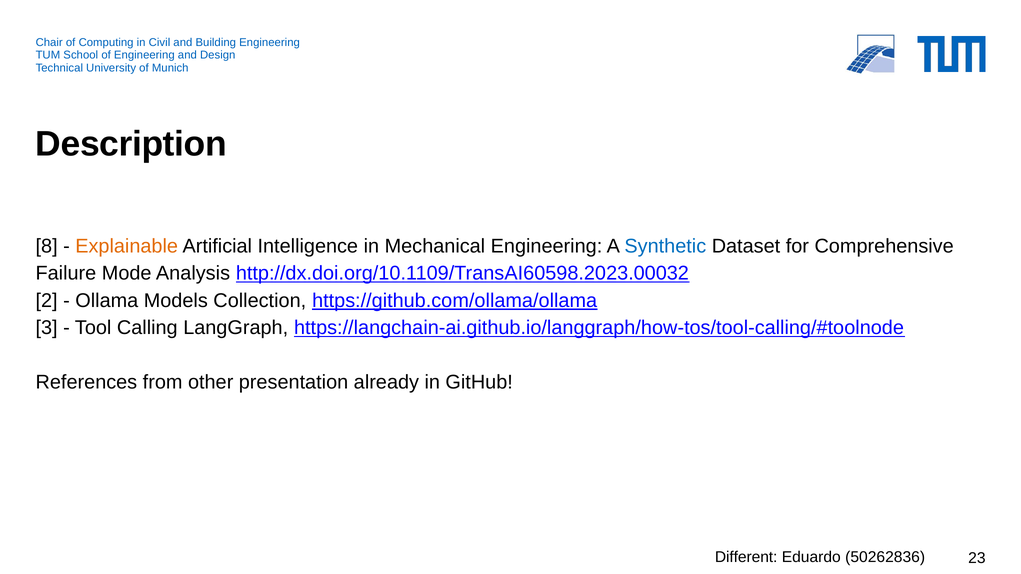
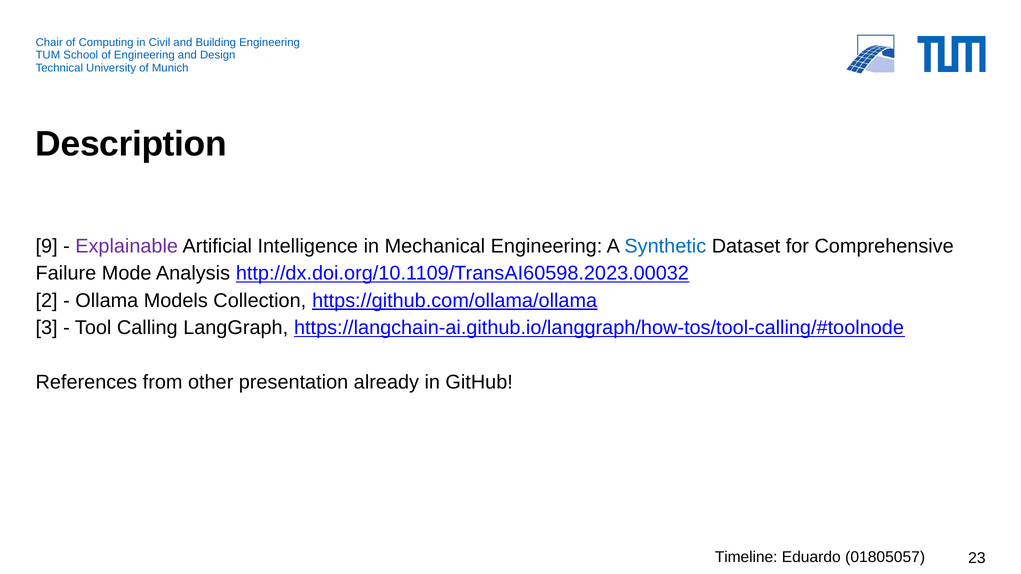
8: 8 -> 9 (47, 246)
Explainable colour: orange -> purple (127, 246)
Different: Different -> Timeline (746, 557)
50262836: 50262836 -> 01805057 (885, 557)
